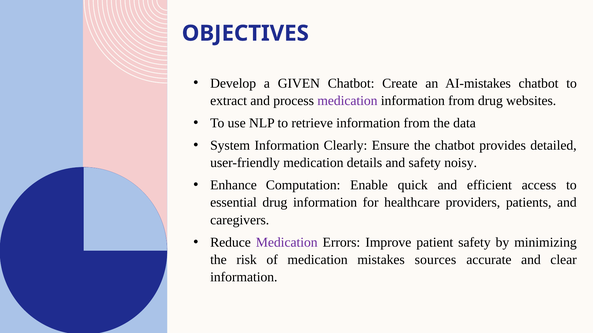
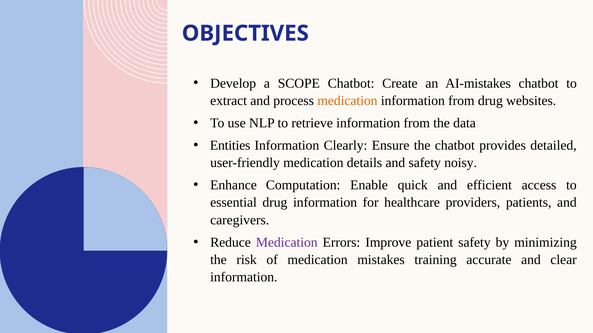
GIVEN: GIVEN -> SCOPE (299, 83)
medication colour: purple -> orange (347, 101)
System: System -> Entities (230, 146)
sources: sources -> training (436, 260)
